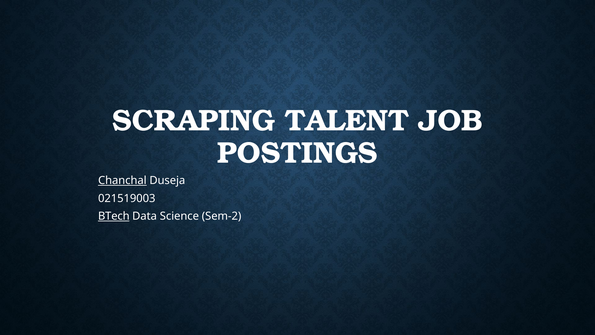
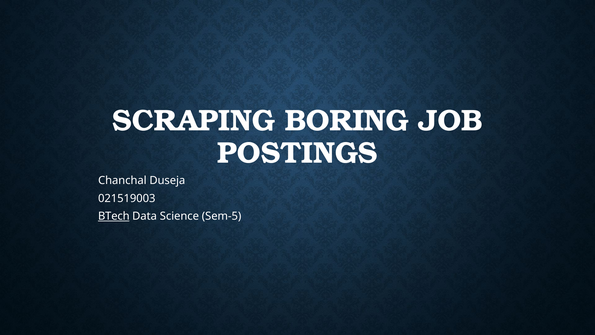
TALENT: TALENT -> BORING (347, 121)
Chanchal underline: present -> none (122, 180)
Sem-2: Sem-2 -> Sem-5 (222, 216)
